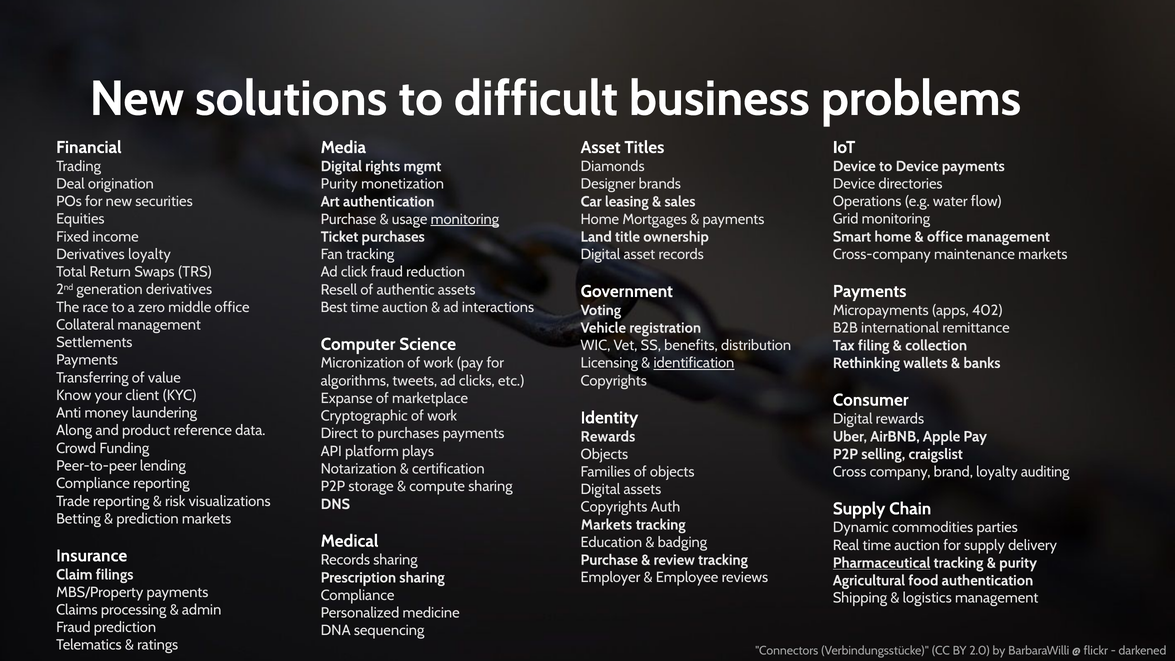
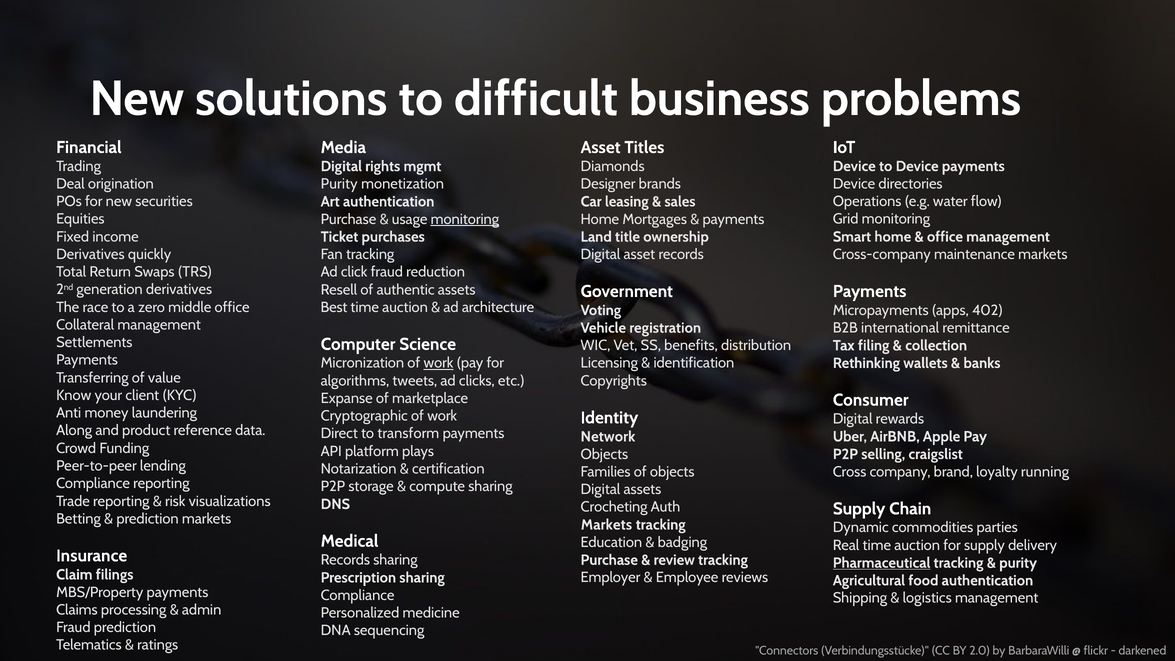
Derivatives loyalty: loyalty -> quickly (150, 254)
interactions: interactions -> architecture (498, 307)
work underline: none -> present (438, 363)
identification underline: present -> none (694, 363)
to purchases: purchases -> transform (408, 434)
Rewards: Rewards -> Network (608, 437)
auditing: auditing -> running (1045, 472)
Copyrights: Copyrights -> Crocheting (614, 507)
